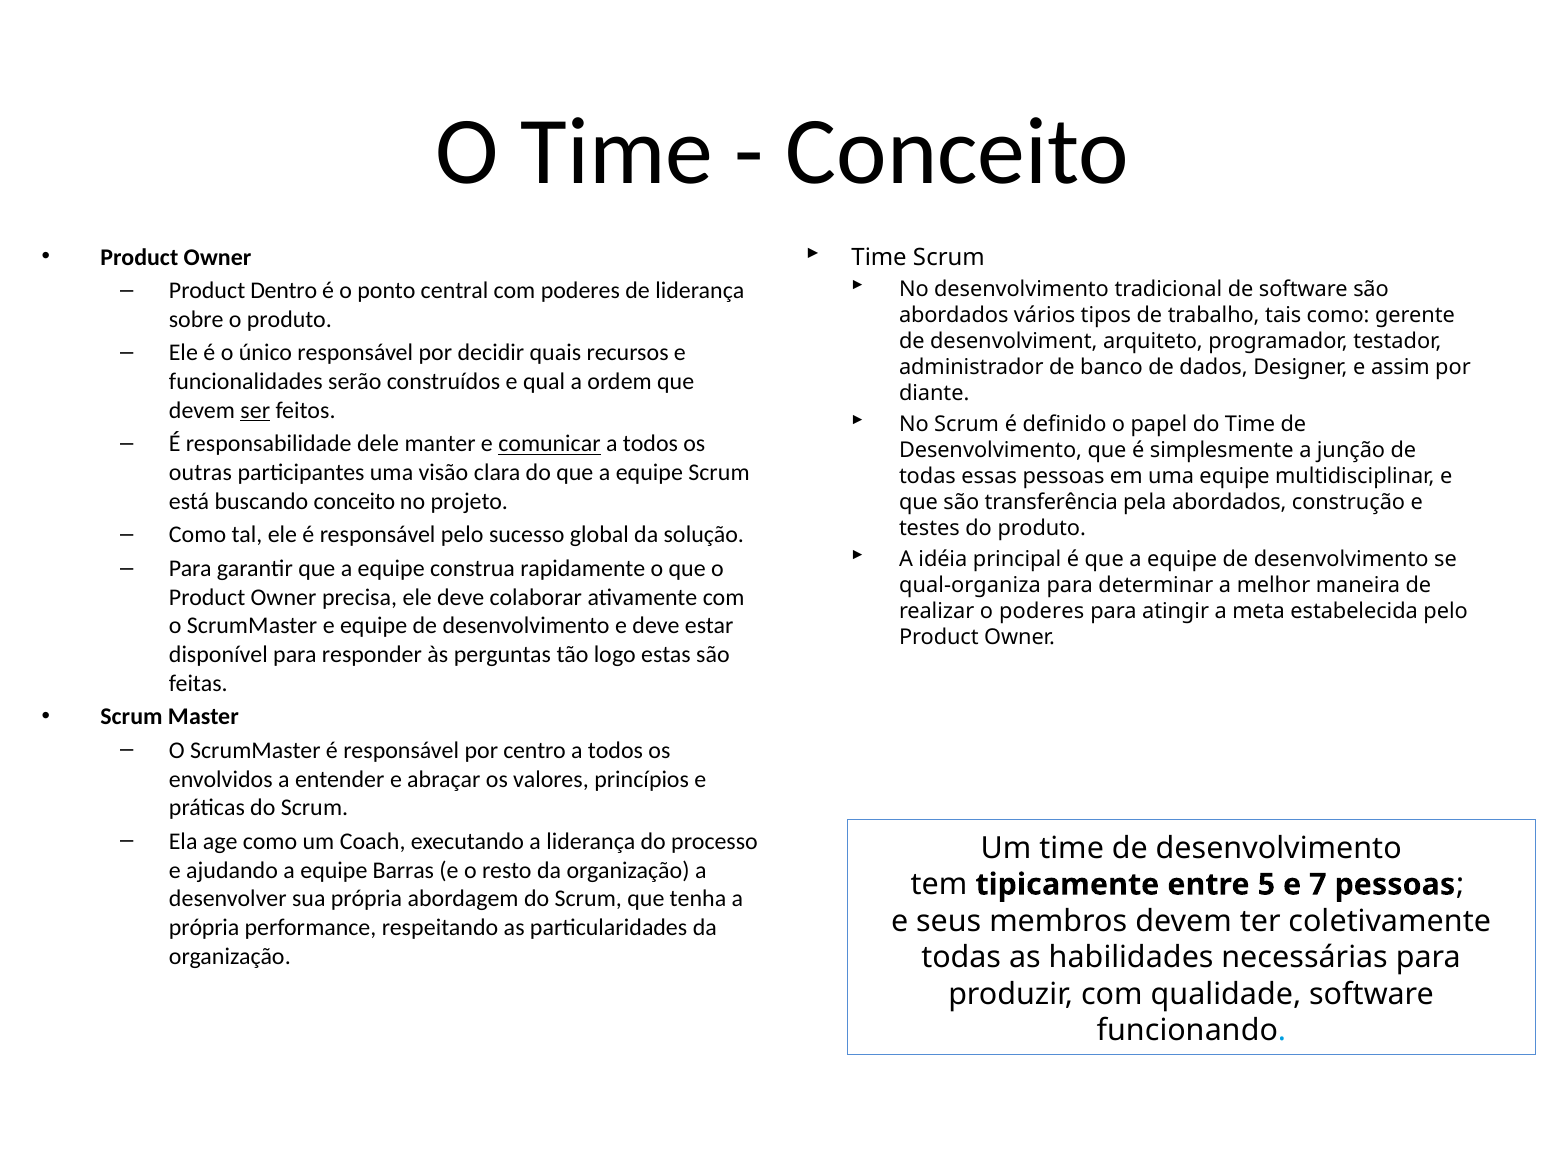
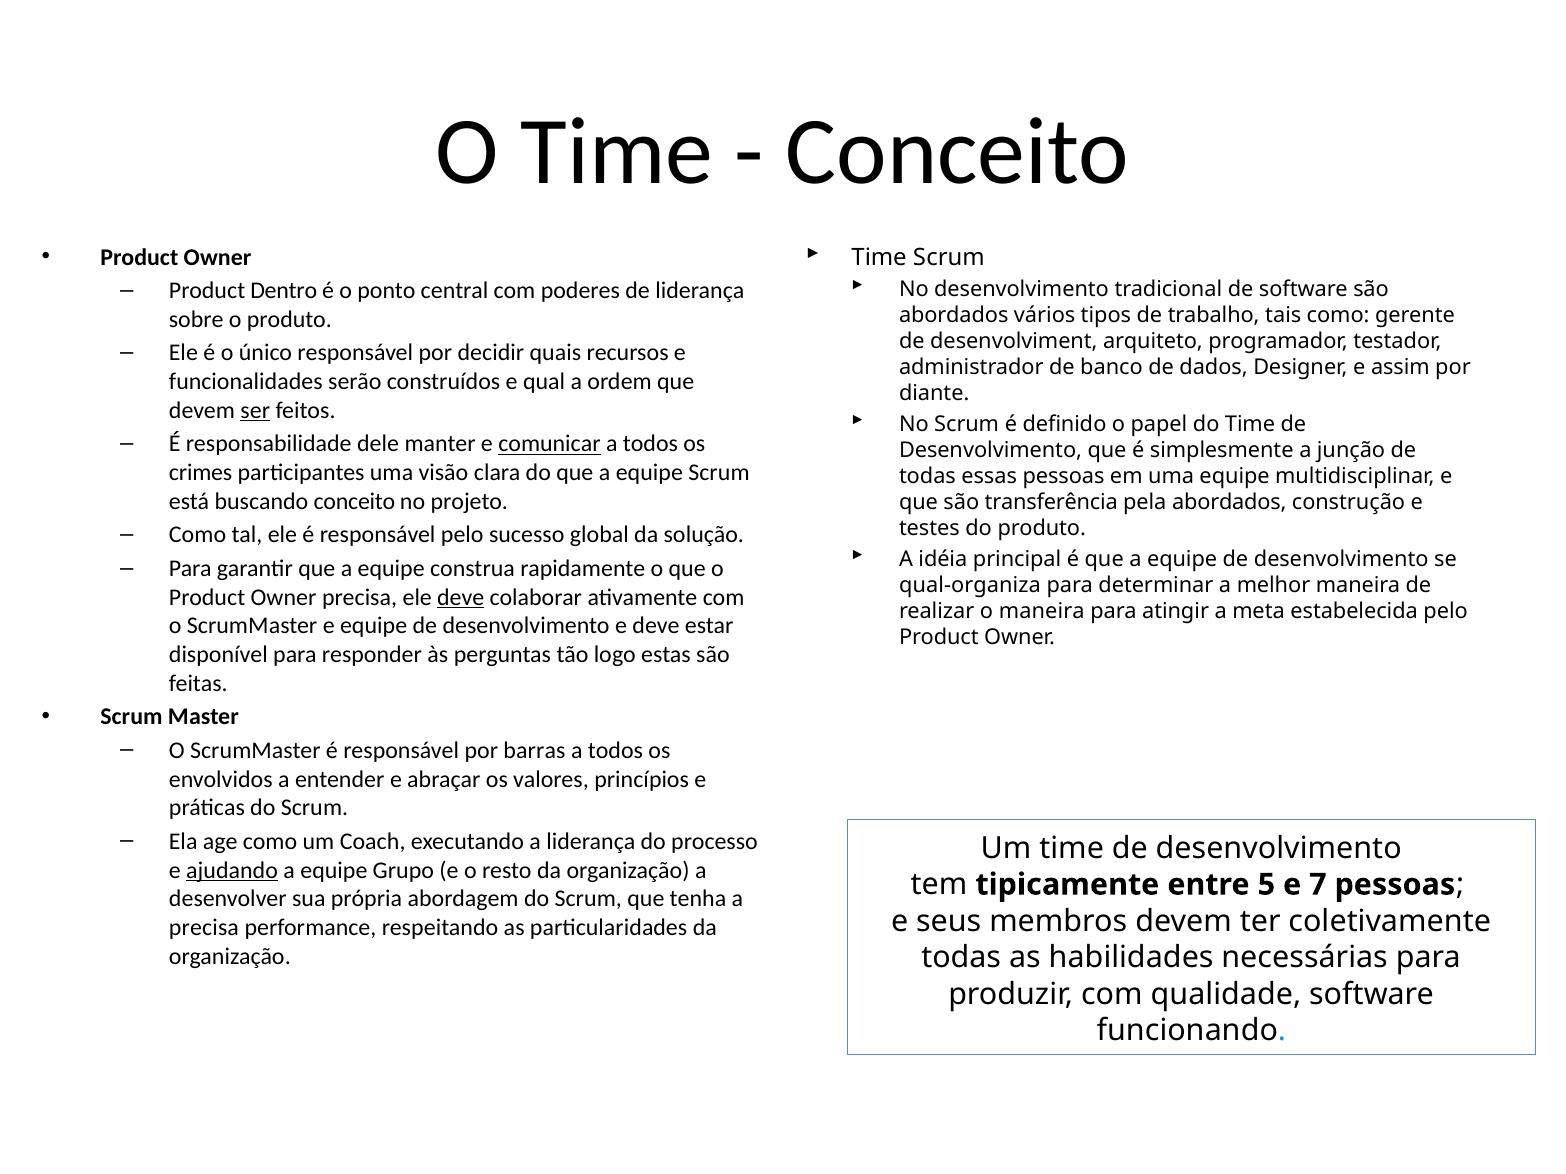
outras: outras -> crimes (201, 473)
deve underline: none -> present (461, 597)
o poderes: poderes -> maneira (1042, 611)
centro: centro -> barras (534, 751)
ajudando underline: none -> present (232, 870)
Barras: Barras -> Grupo (403, 870)
própria: própria -> precisa (204, 928)
